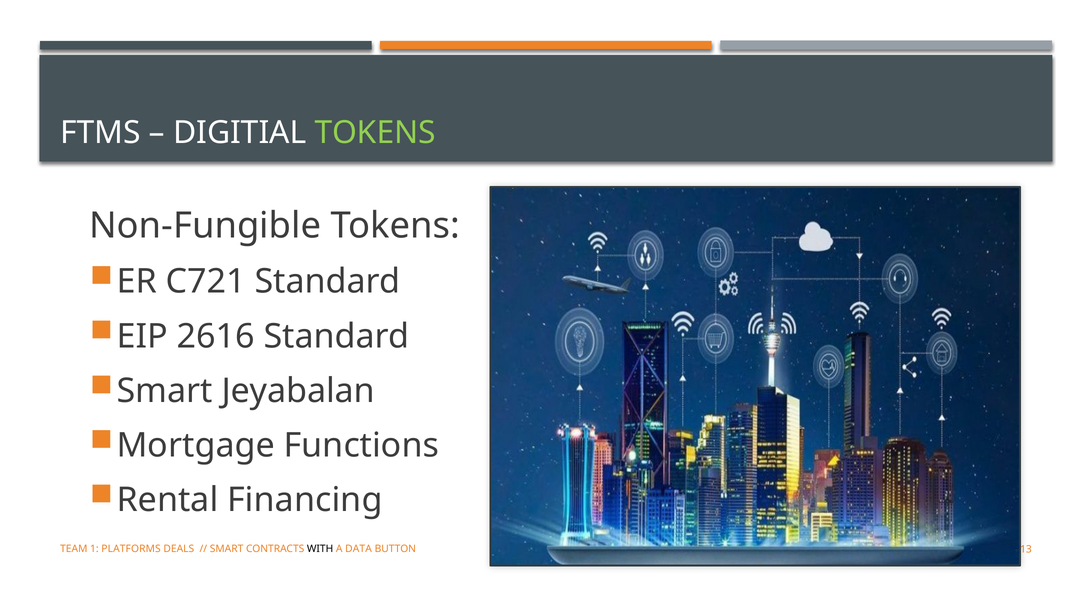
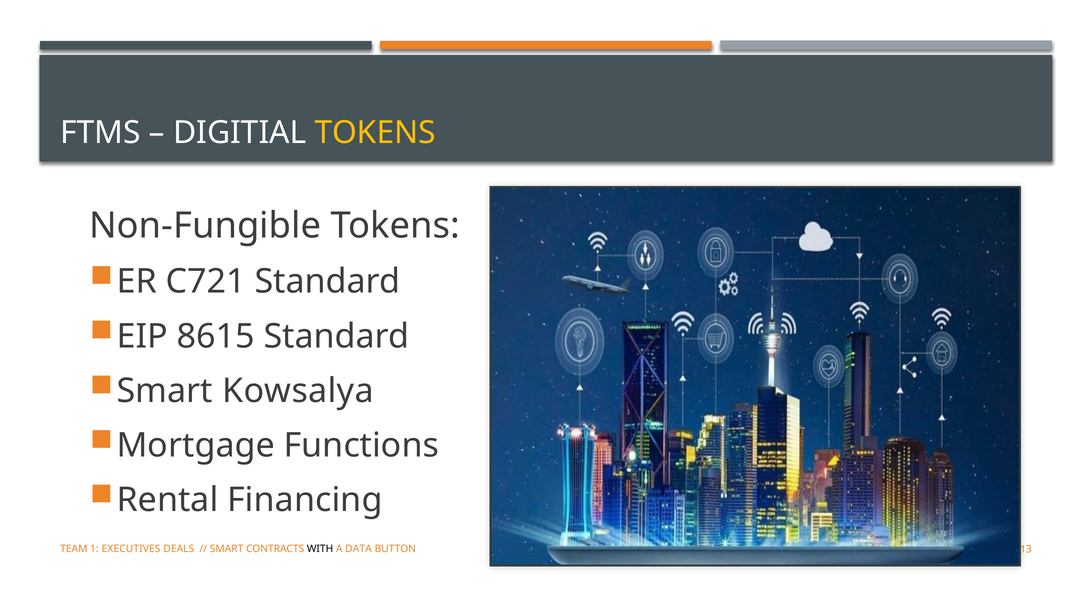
TOKENS colour: light green -> yellow (375, 133)
2616: 2616 -> 8615 (216, 336)
Jeyabalan: Jeyabalan -> Kowsalya (298, 391)
PLATFORMS: PLATFORMS -> EXECUTIVES (131, 549)
